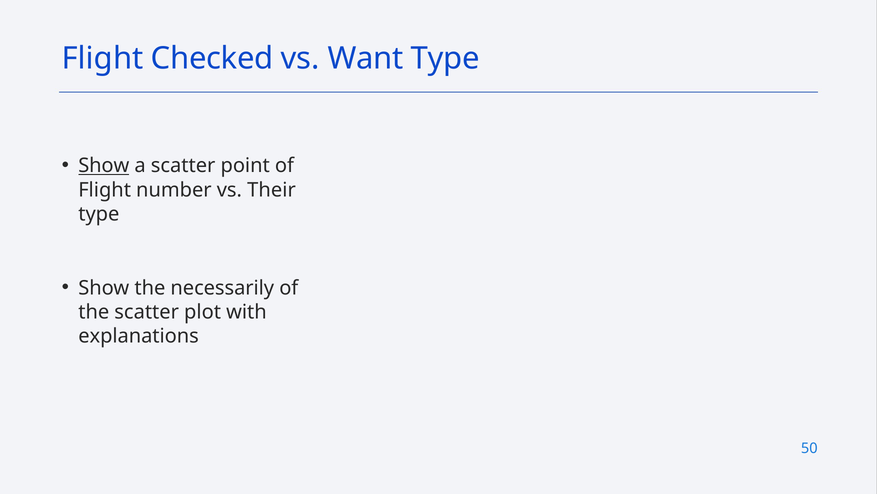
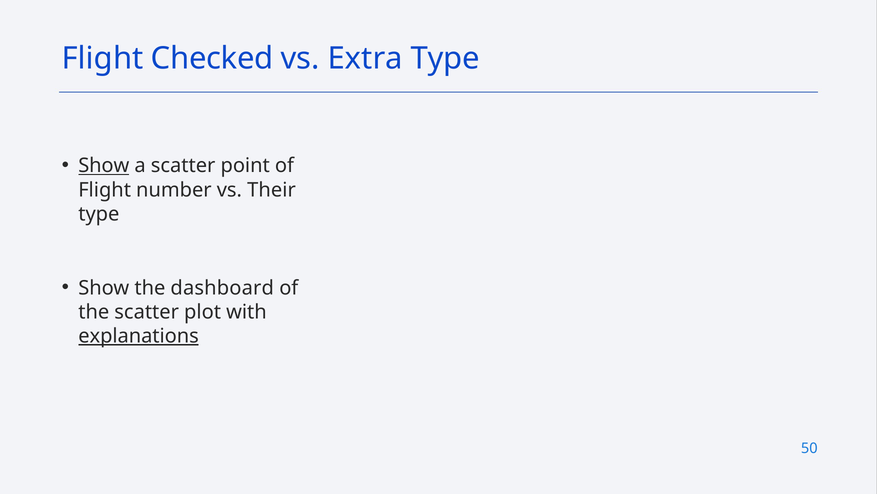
Want: Want -> Extra (365, 59)
necessarily: necessarily -> dashboard (222, 287)
explanations underline: none -> present (139, 336)
